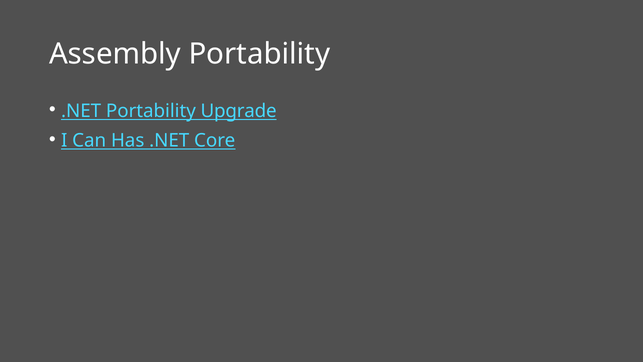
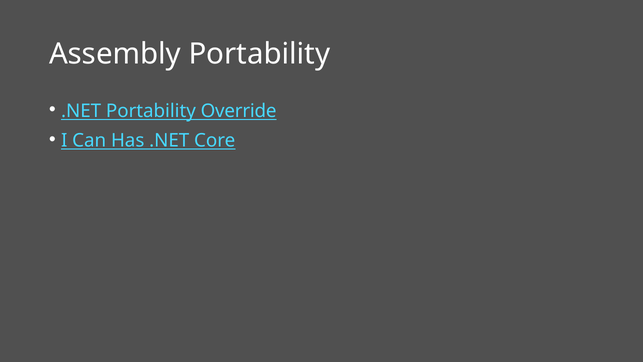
Upgrade: Upgrade -> Override (239, 111)
